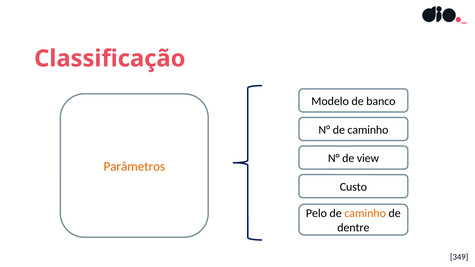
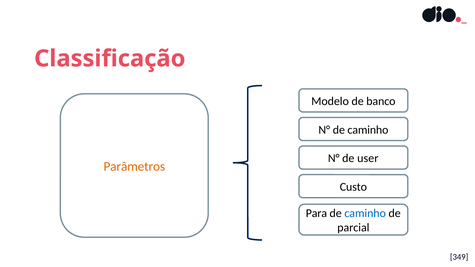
view: view -> user (368, 158)
Pelo: Pelo -> Para (316, 213)
caminho colour: orange -> blue (365, 213)
dentre: dentre -> parcial (353, 228)
